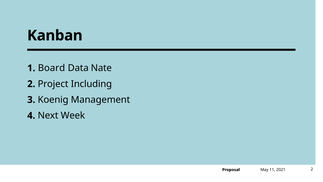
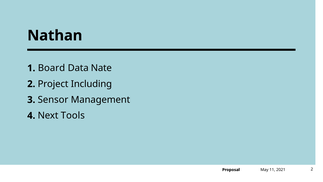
Kanban: Kanban -> Nathan (55, 35)
Koenig: Koenig -> Sensor (53, 100)
Week: Week -> Tools (73, 115)
